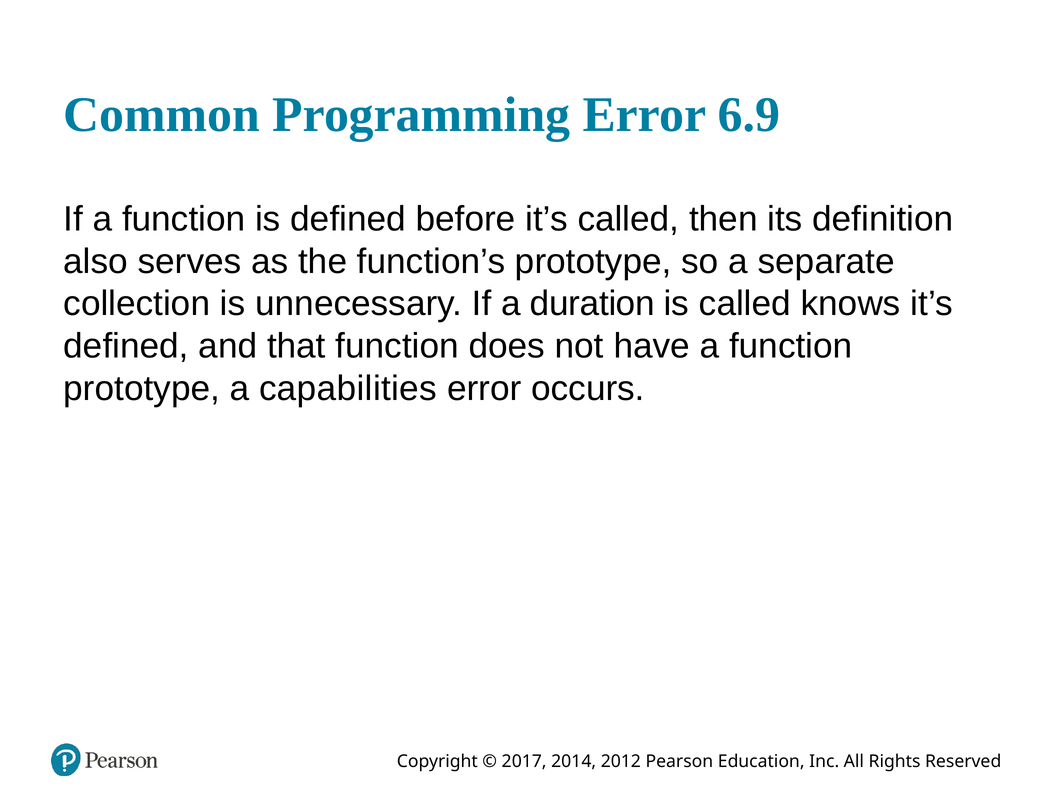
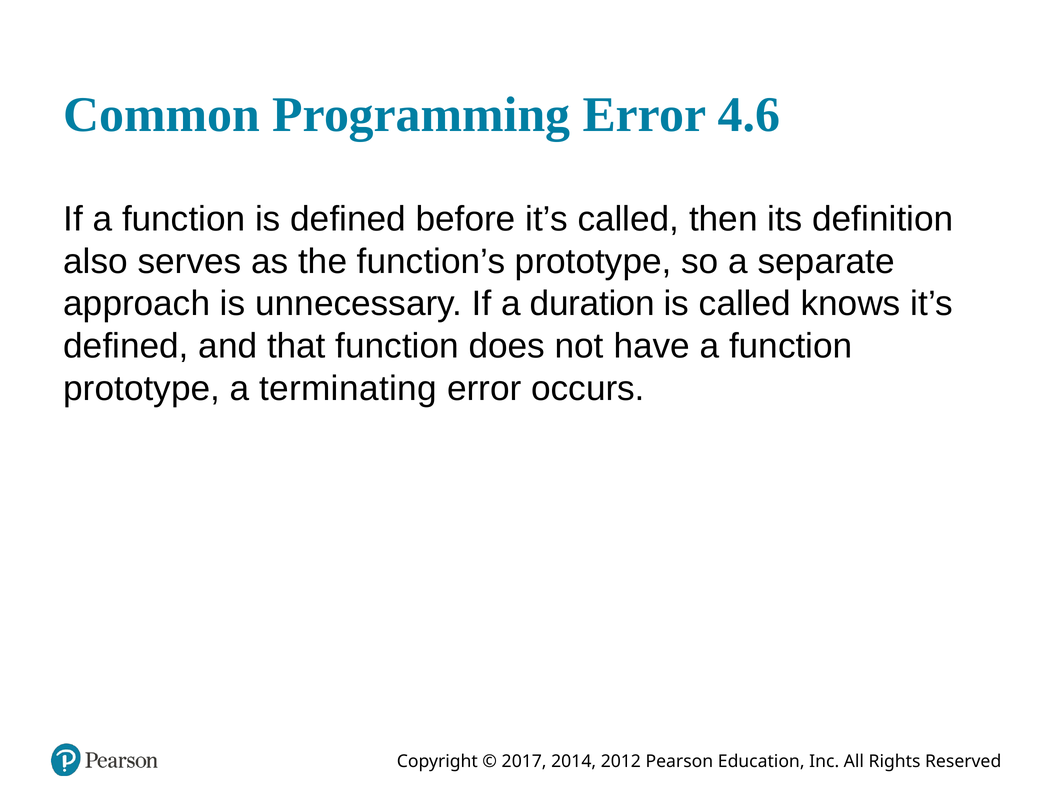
6.9: 6.9 -> 4.6 (749, 115)
collection: collection -> approach (137, 304)
capabilities: capabilities -> terminating (348, 388)
